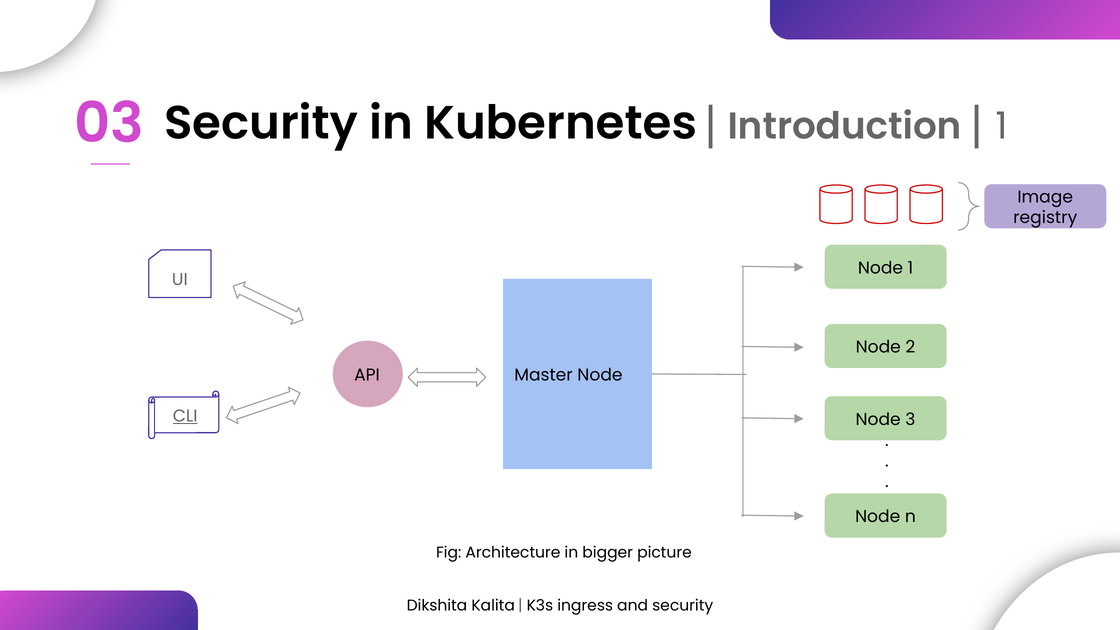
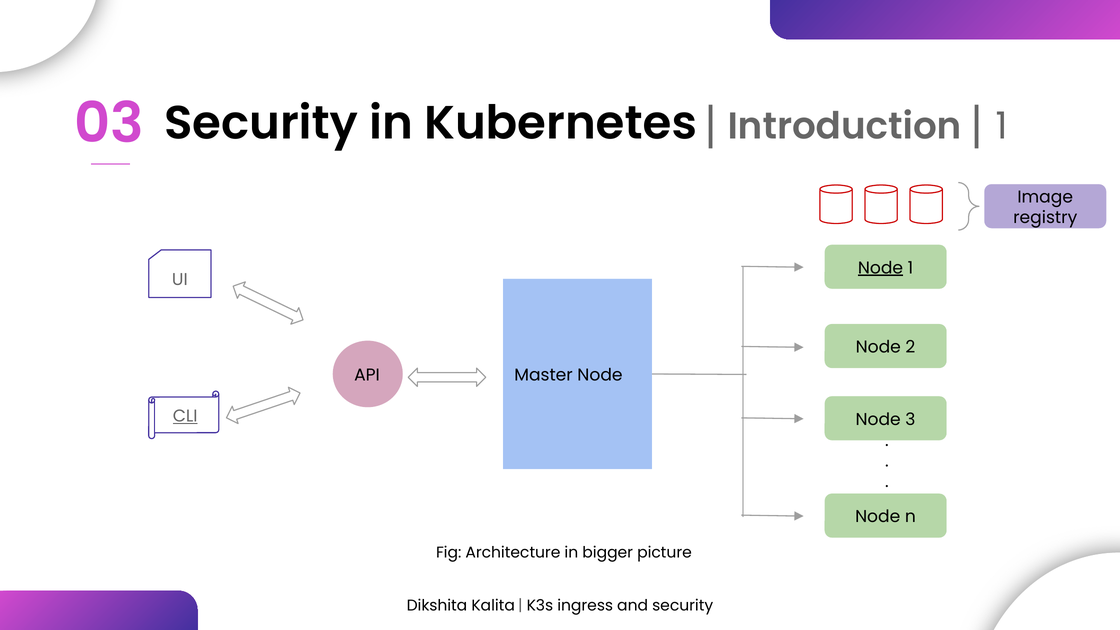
Node underline: none -> present (881, 268)
